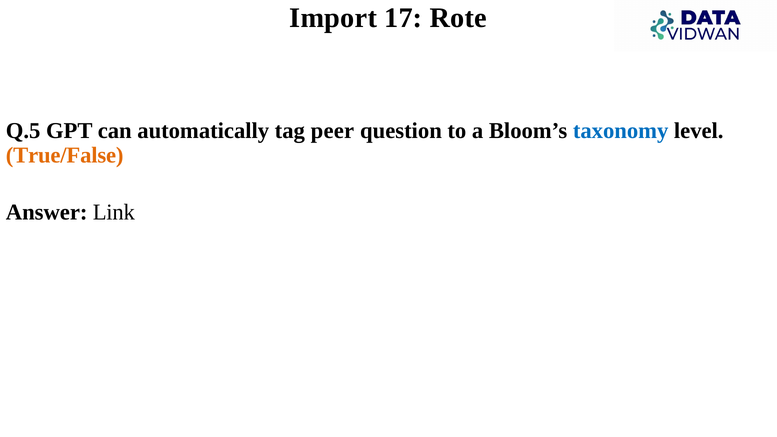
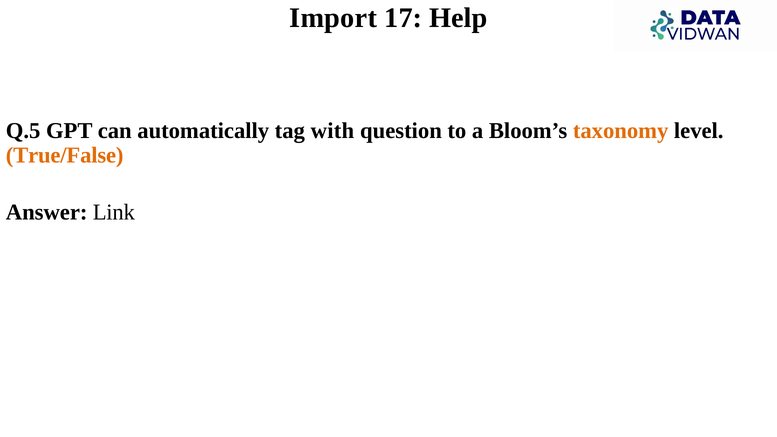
Rote: Rote -> Help (458, 18)
peer: peer -> with (332, 131)
taxonomy colour: blue -> orange (621, 131)
